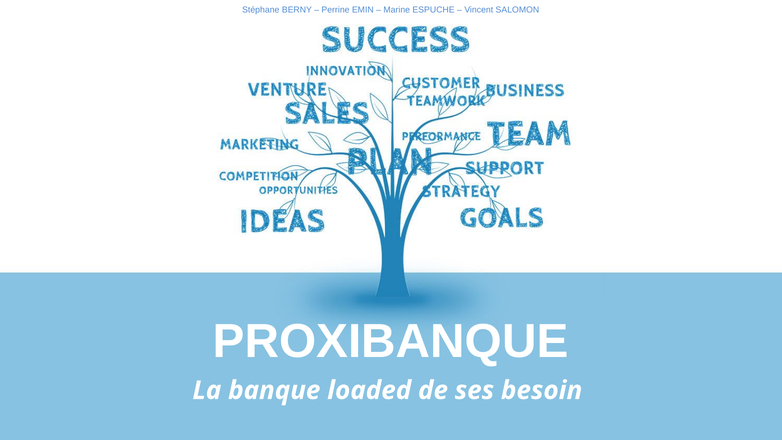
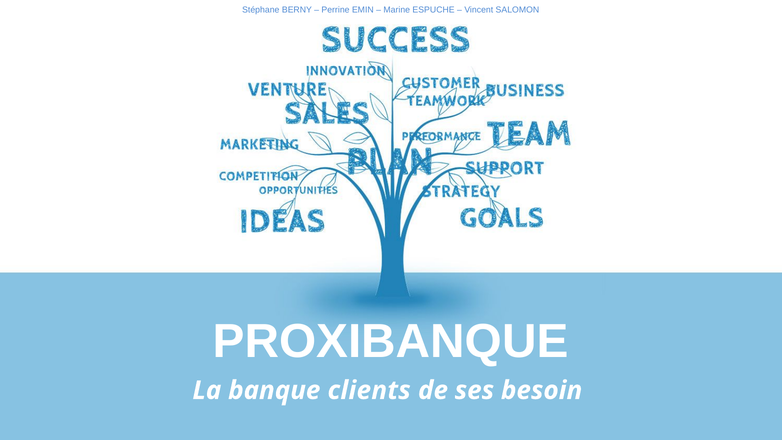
loaded: loaded -> clients (369, 390)
